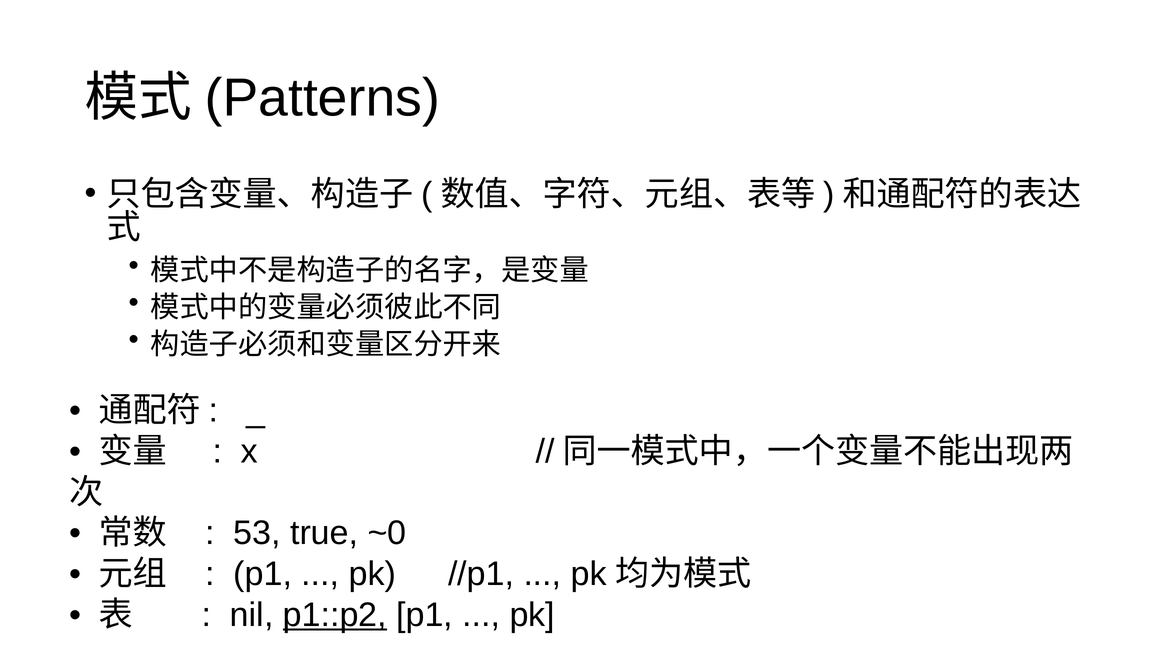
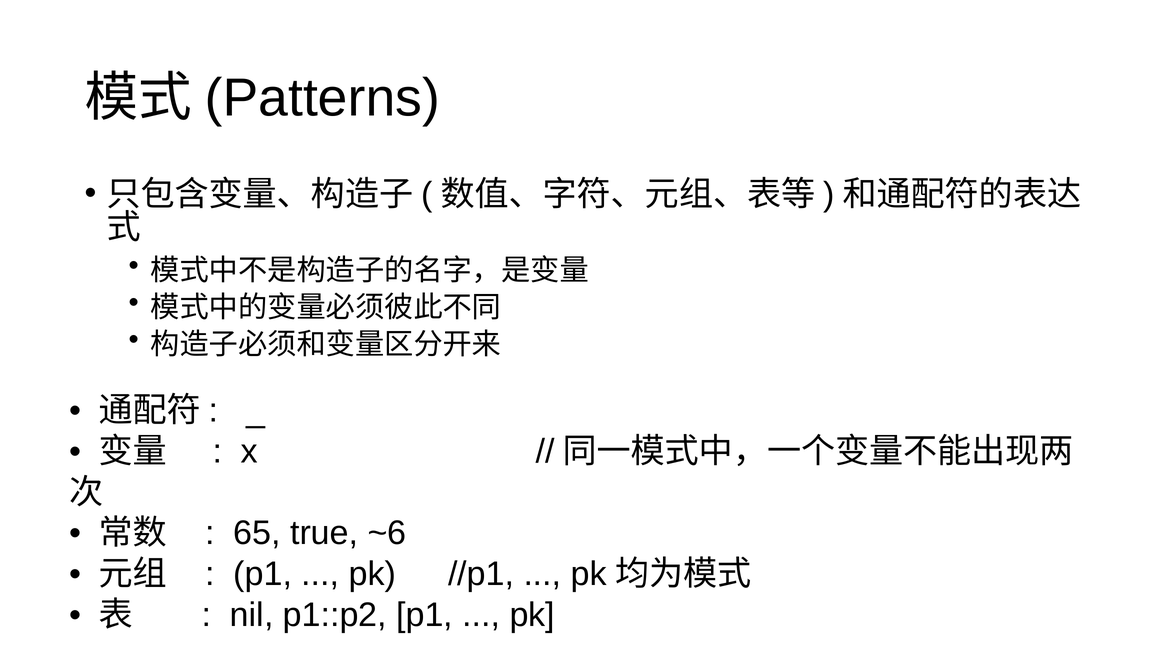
53: 53 -> 65 (257, 534)
~0: ~0 -> ~6 (387, 534)
p1::p2 underline: present -> none (335, 616)
